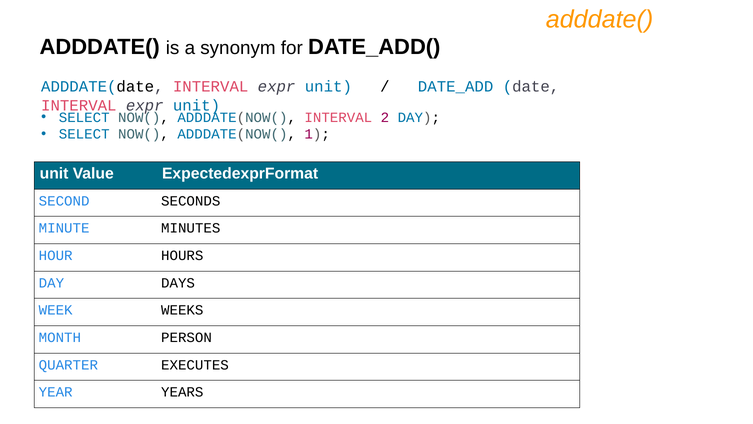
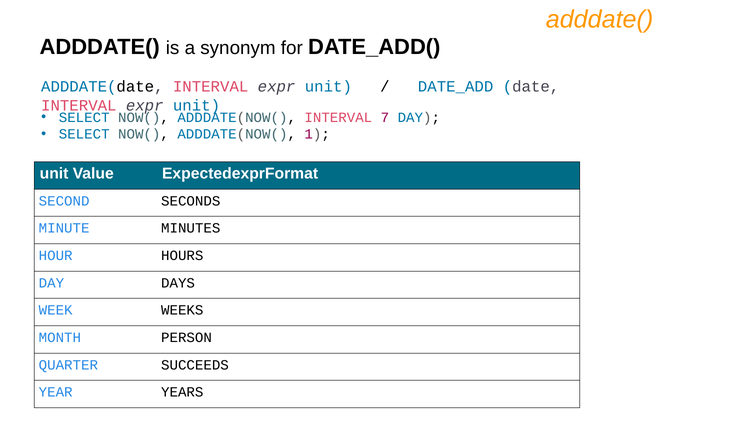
2: 2 -> 7 (385, 117)
EXECUTES: EXECUTES -> SUCCEEDS (195, 365)
